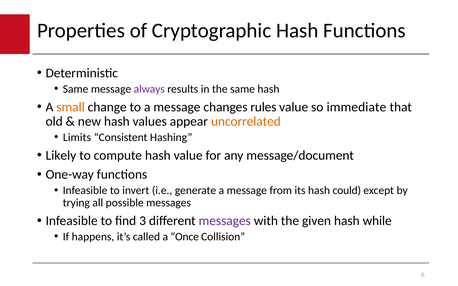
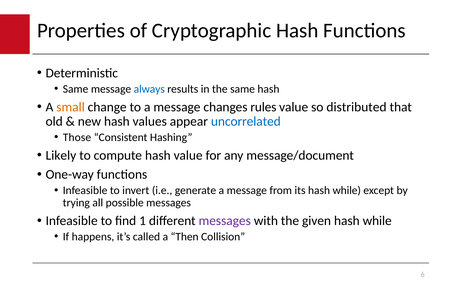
always colour: purple -> blue (149, 89)
immediate: immediate -> distributed (356, 107)
uncorrelated colour: orange -> blue (246, 122)
Limits: Limits -> Those (77, 137)
its hash could: could -> while (347, 191)
3: 3 -> 1 (143, 221)
Once: Once -> Then (185, 237)
